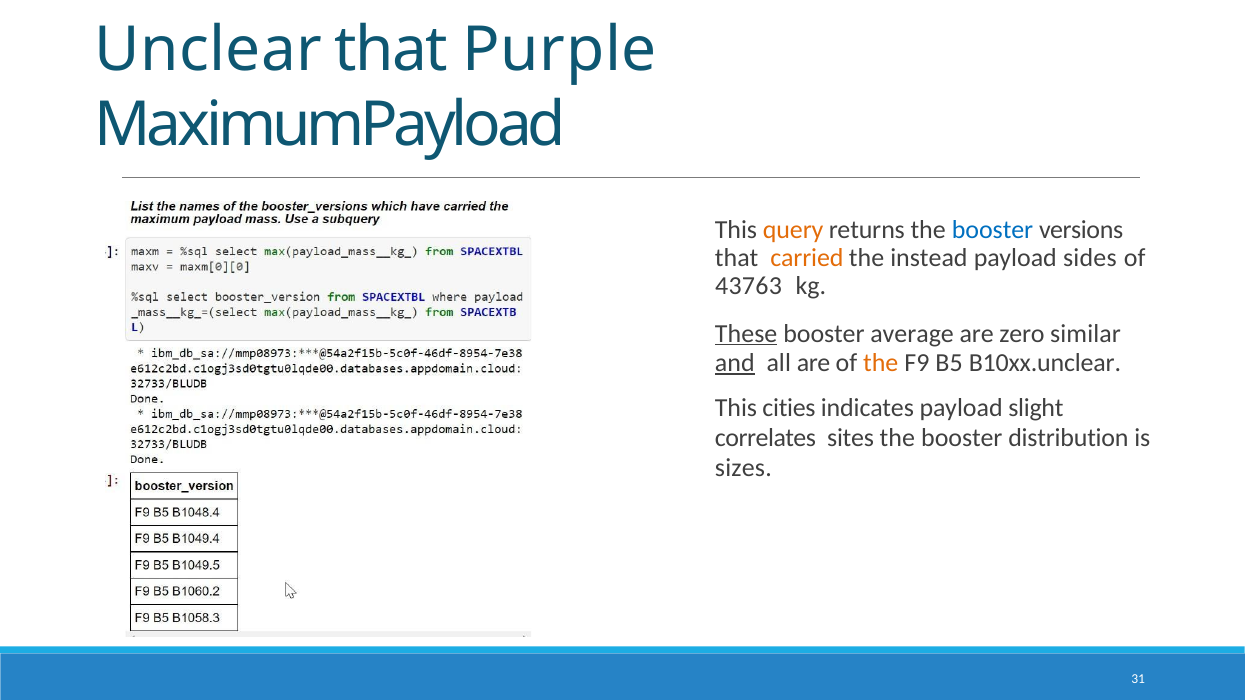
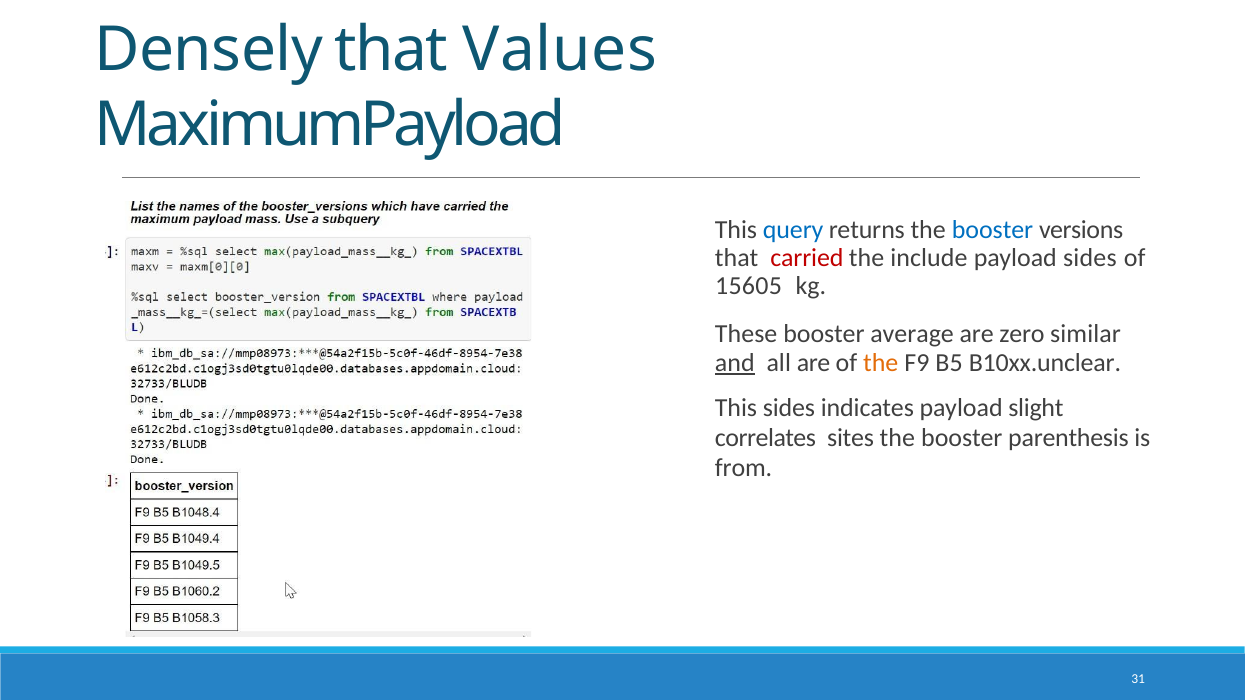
Unclear: Unclear -> Densely (209, 50)
Purple: Purple -> Values (560, 50)
query colour: orange -> blue (793, 230)
carried colour: orange -> red (807, 258)
instead: instead -> include (929, 258)
43763: 43763 -> 15605 (749, 286)
These underline: present -> none (746, 334)
This cities: cities -> sides (789, 408)
distribution: distribution -> parenthesis (1068, 438)
sizes: sizes -> from (744, 468)
